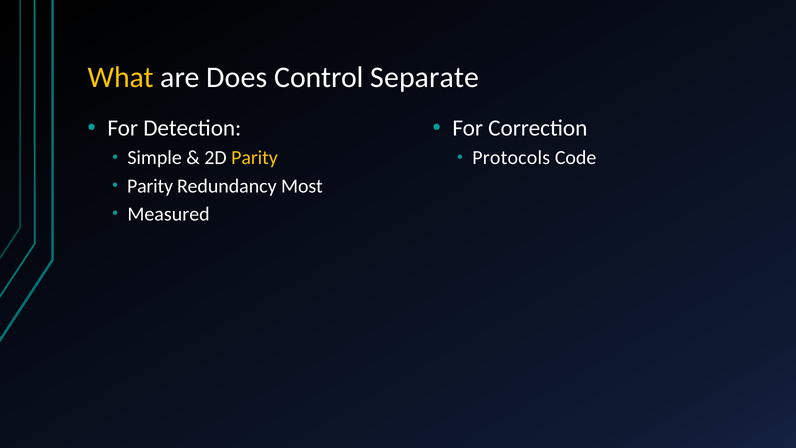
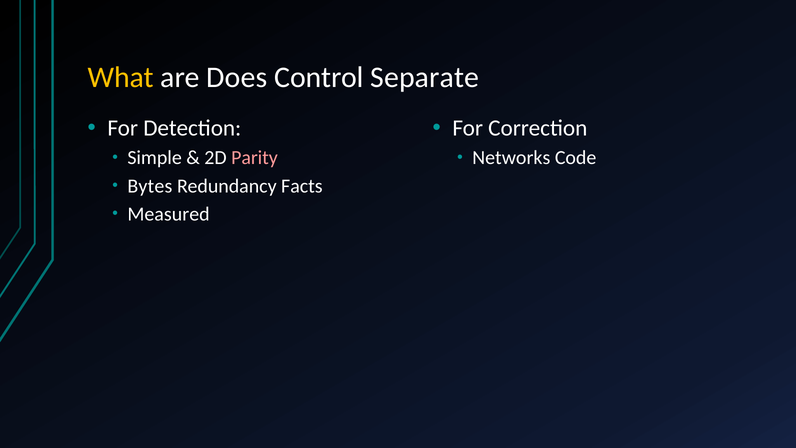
Parity colour: yellow -> pink (255, 158)
Protocols: Protocols -> Networks (511, 158)
Parity: Parity -> Bytes (150, 186)
Most: Most -> Facts (302, 186)
